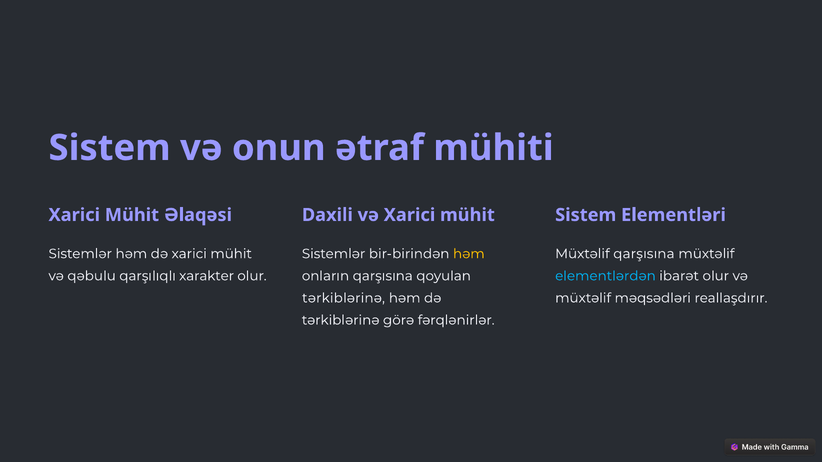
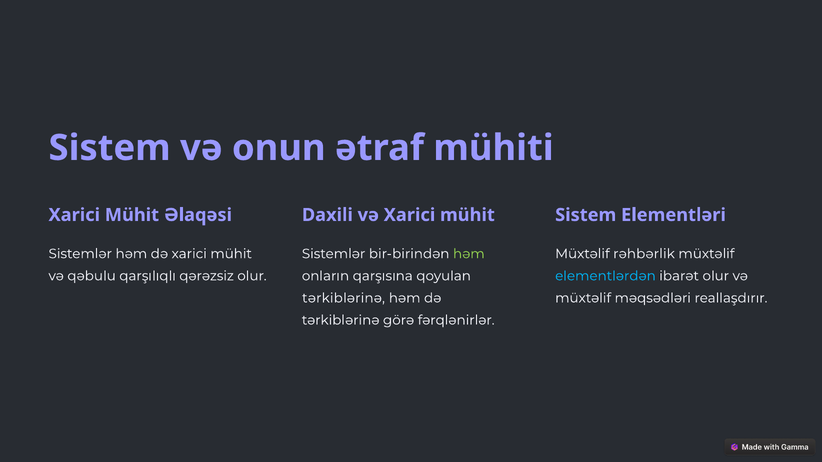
həm colour: yellow -> light green (469, 254)
Müxtəlif qarşısına: qarşısına -> rəhbərlik (644, 254)
xarakter: xarakter -> qərəzsiz (207, 276)
